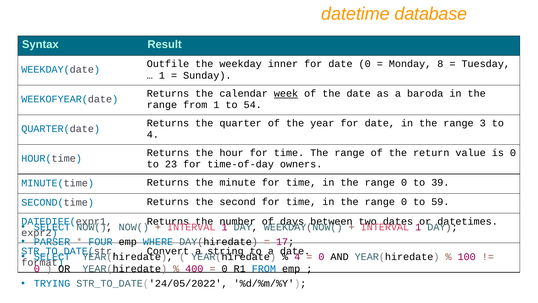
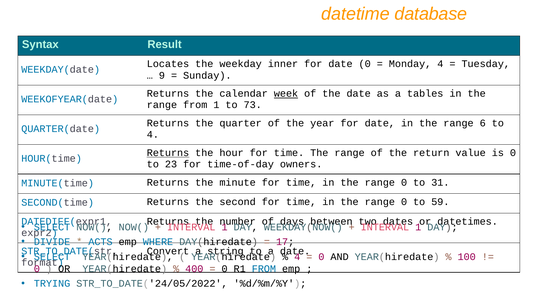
Outfile: Outfile -> Locates (168, 64)
Monday 8: 8 -> 4 (440, 64)
1: 1 -> 9 (162, 75)
baroda: baroda -> tables (425, 93)
54: 54 -> 73 (253, 105)
3: 3 -> 6 (483, 123)
Returns underline: none -> present (168, 153)
39: 39 -> 31 (440, 182)
PARSER: PARSER -> DIVIDE (52, 242)
FOUR: FOUR -> ACTS (100, 242)
